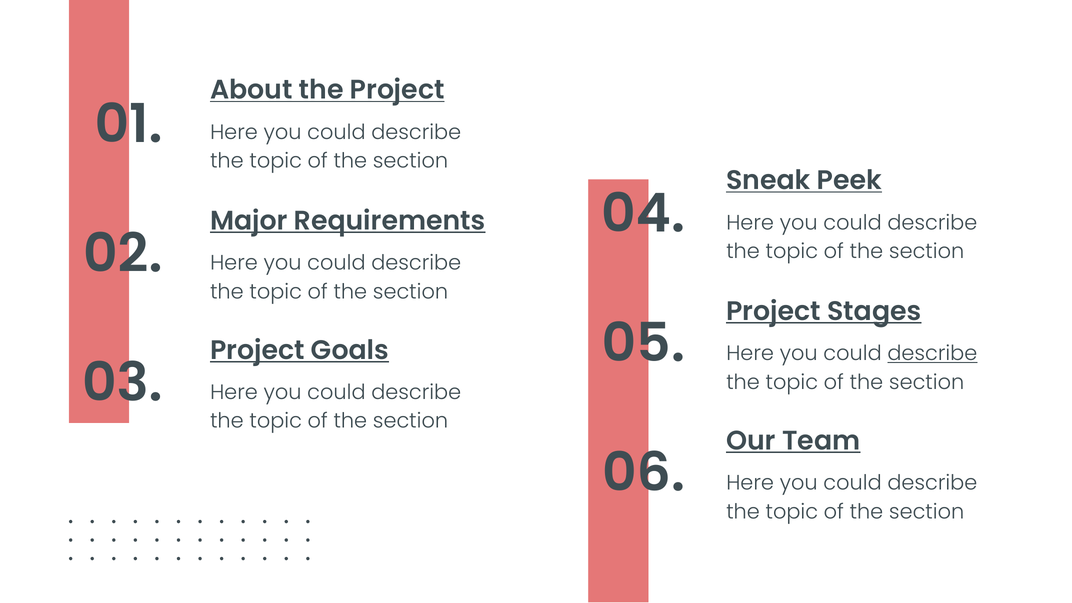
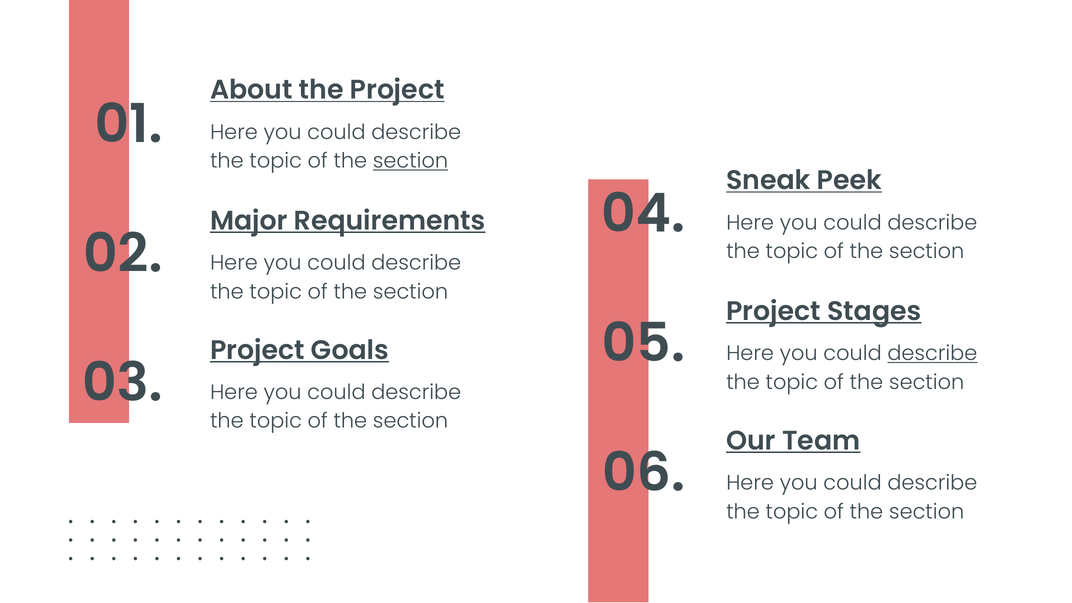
section underline: none -> present (410, 161)
